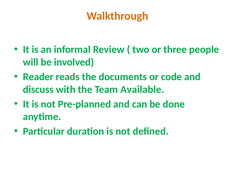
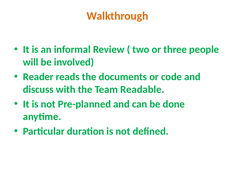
Available: Available -> Readable (142, 89)
